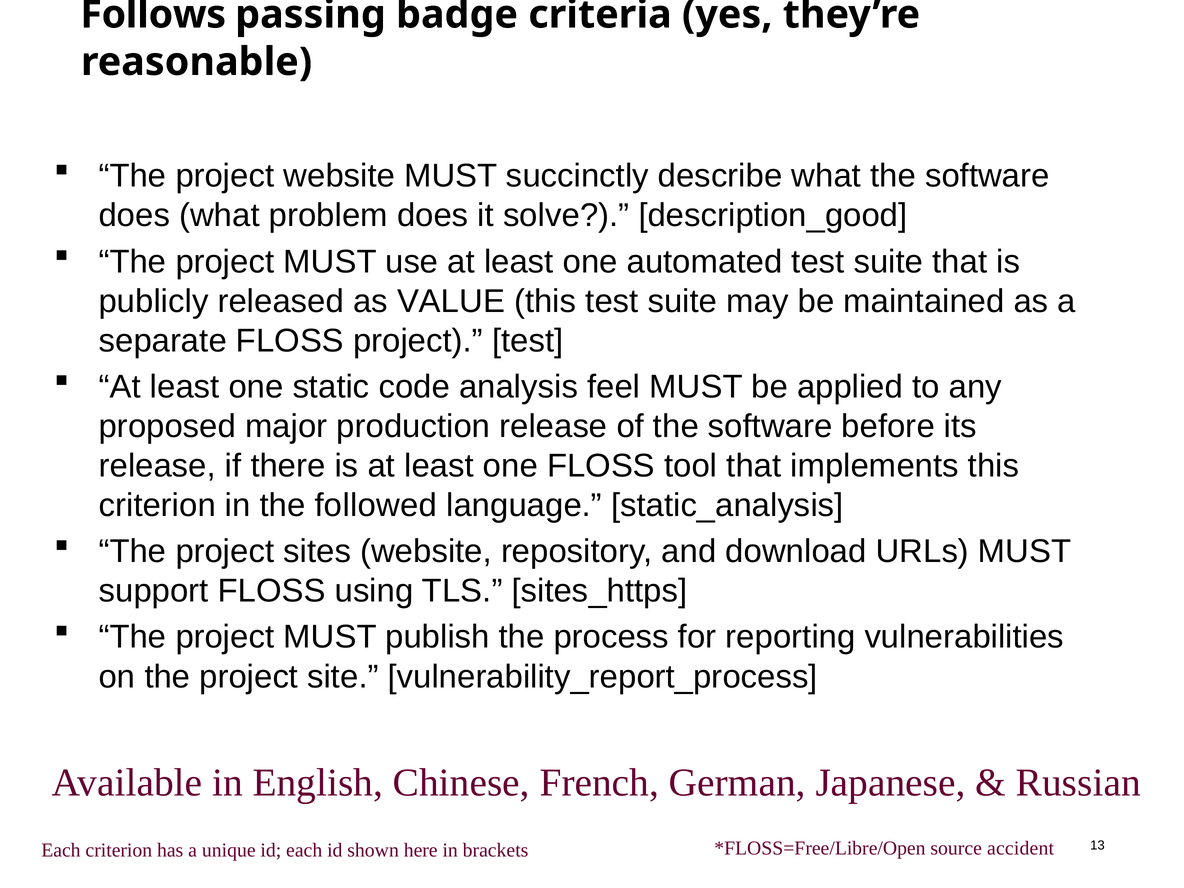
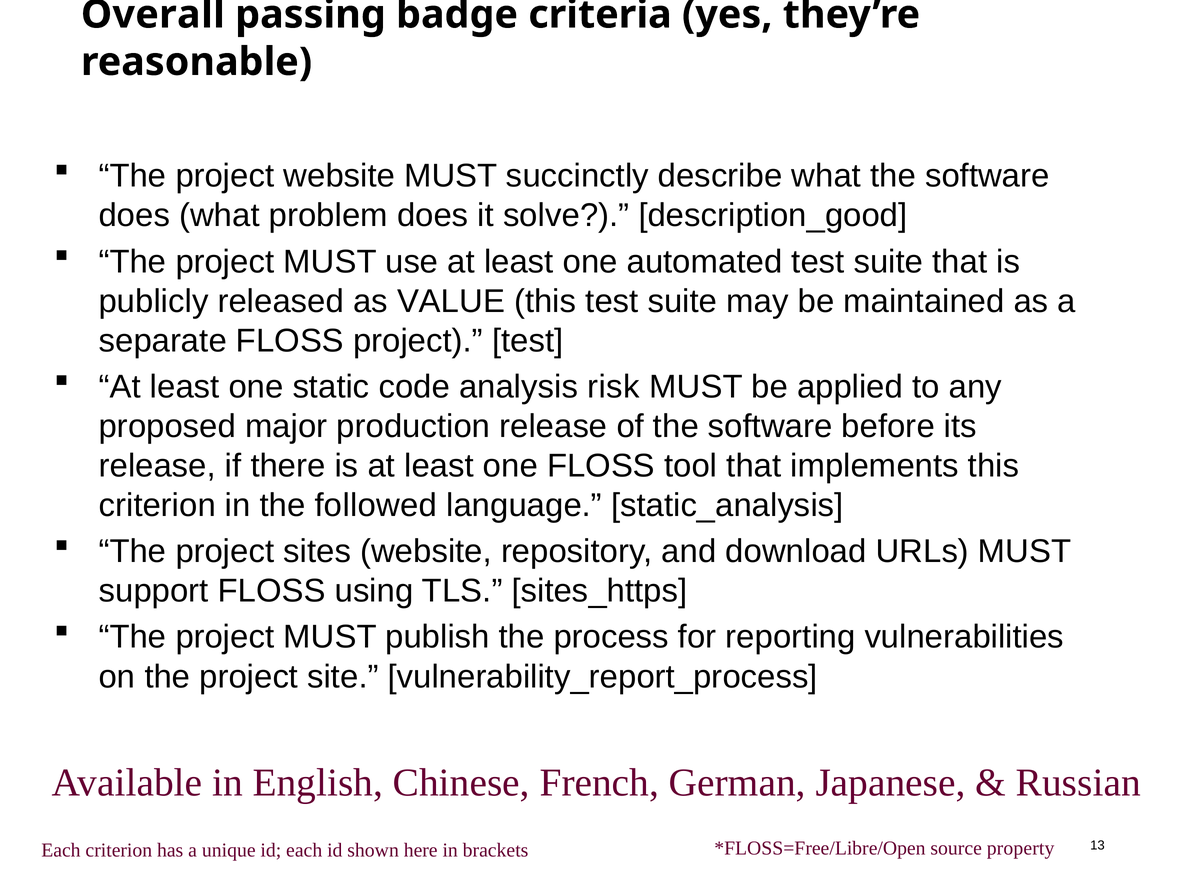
Follows: Follows -> Overall (153, 15)
feel: feel -> risk (613, 387)
accident: accident -> property (1021, 848)
